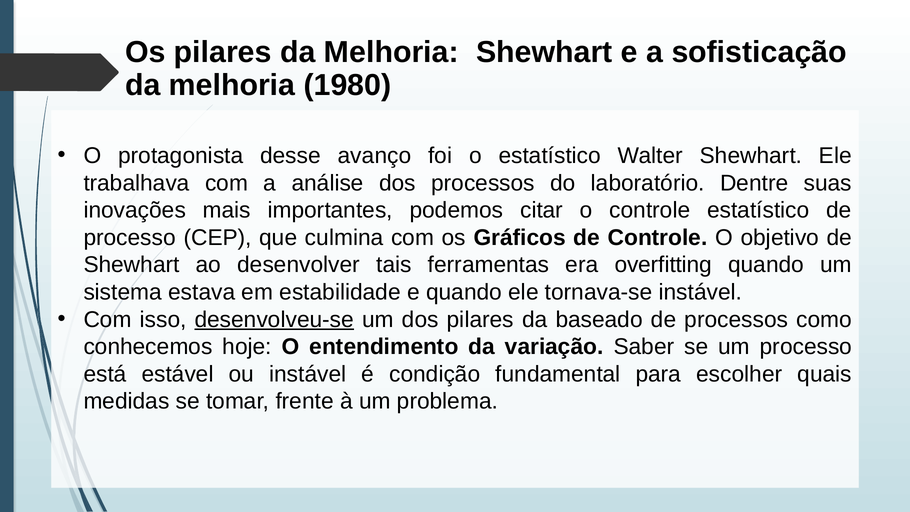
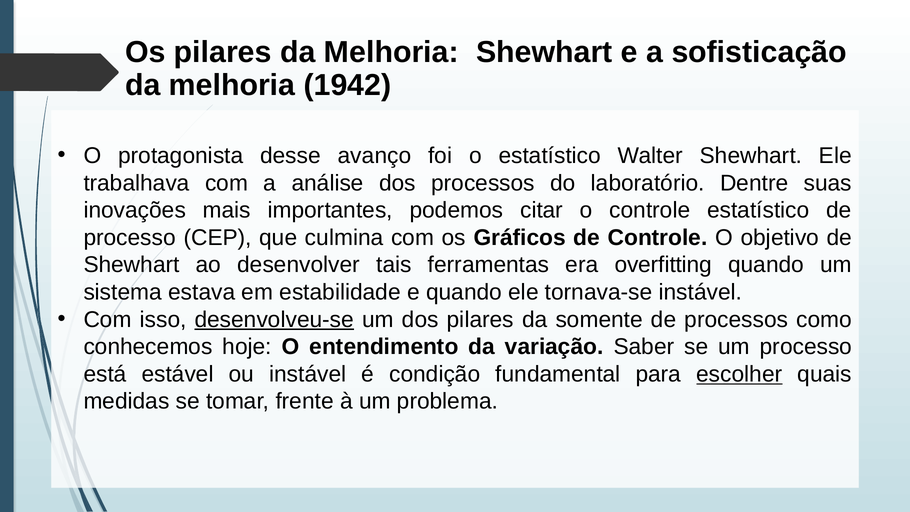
1980: 1980 -> 1942 (347, 85)
baseado: baseado -> somente (599, 319)
escolher underline: none -> present (739, 374)
